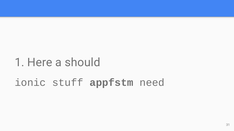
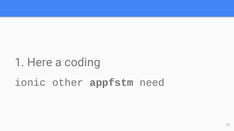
should: should -> coding (83, 63)
stuff: stuff -> other (68, 83)
